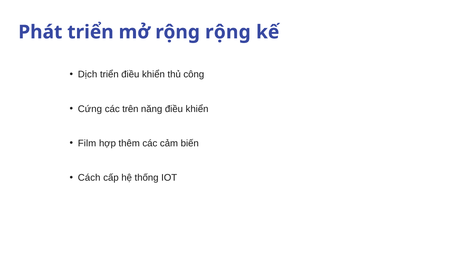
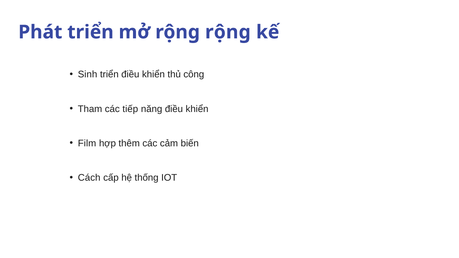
Dịch: Dịch -> Sinh (88, 75)
Cứng: Cứng -> Tham (90, 109)
trên: trên -> tiếp (130, 109)
